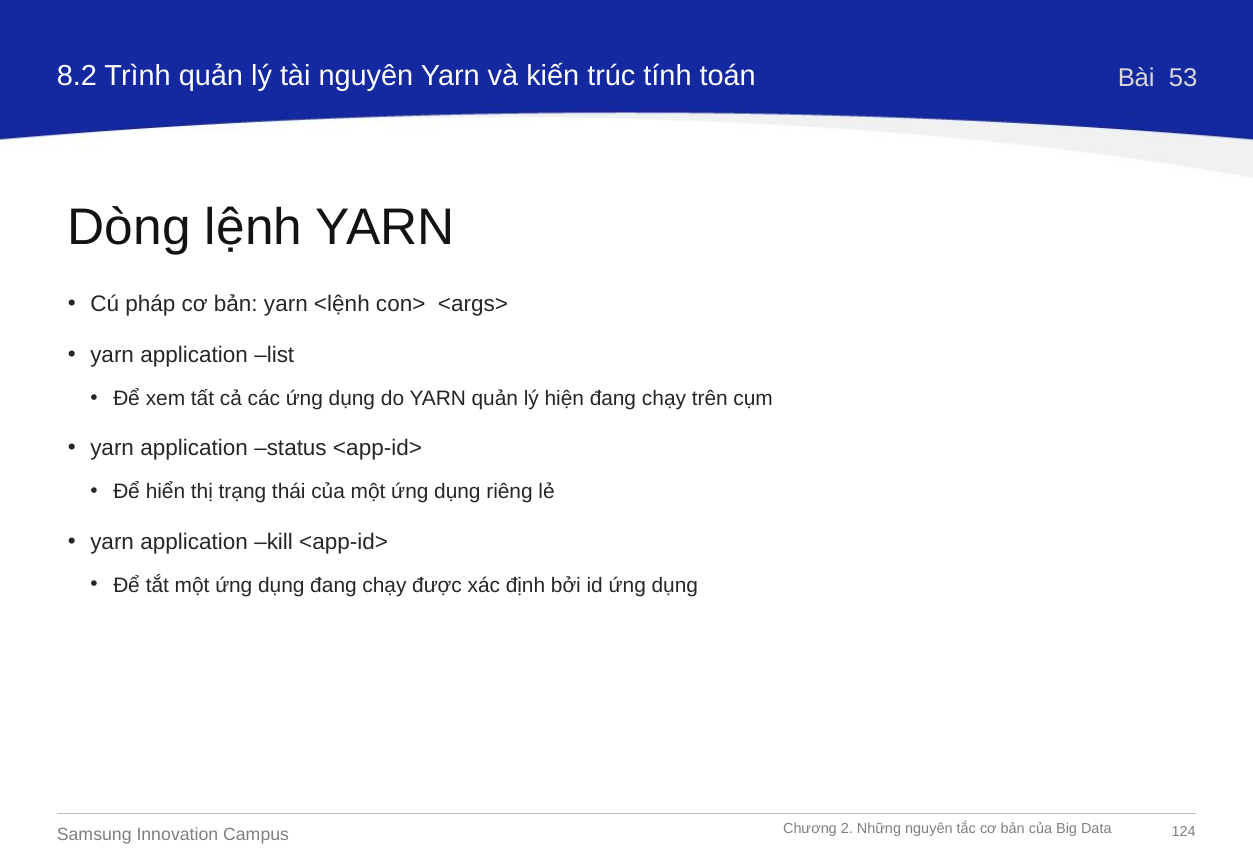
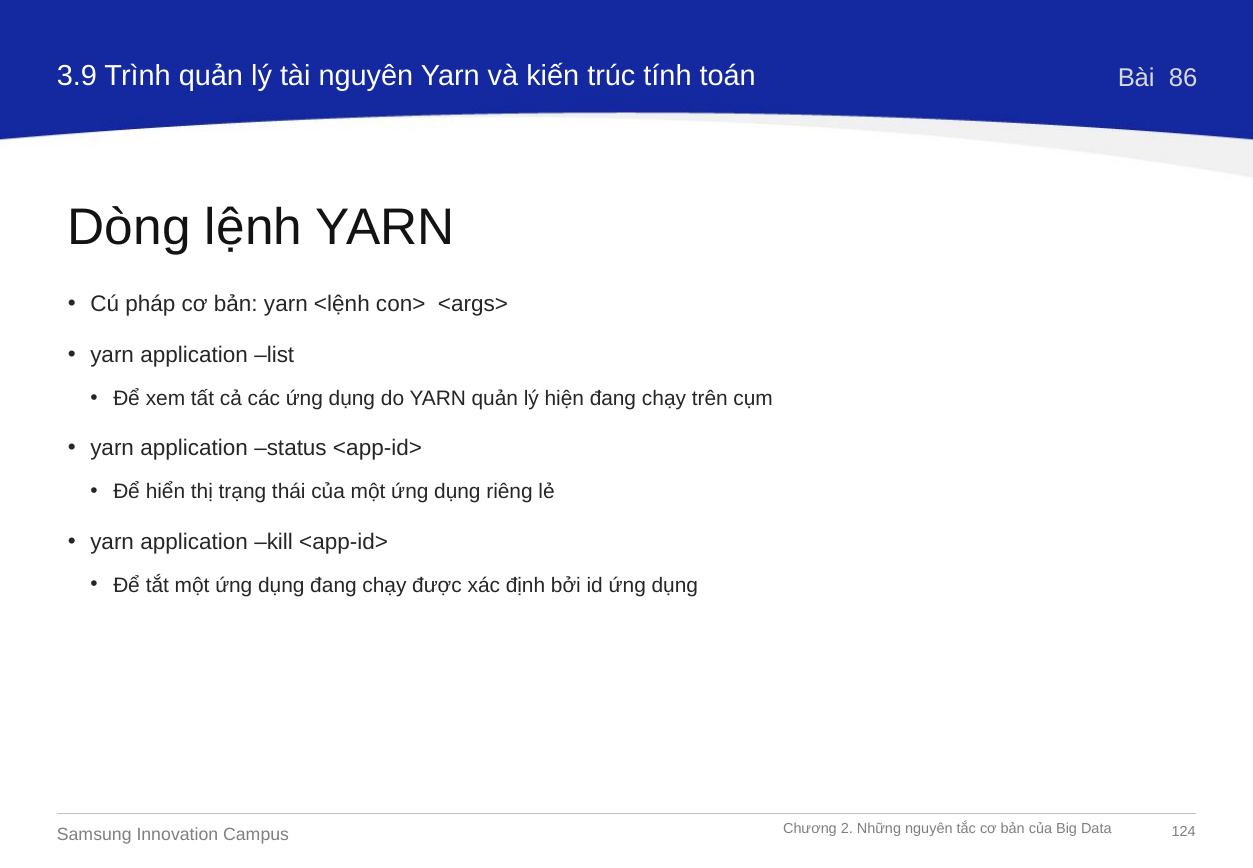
8.2: 8.2 -> 3.9 (77, 76)
53: 53 -> 86 (1183, 78)
